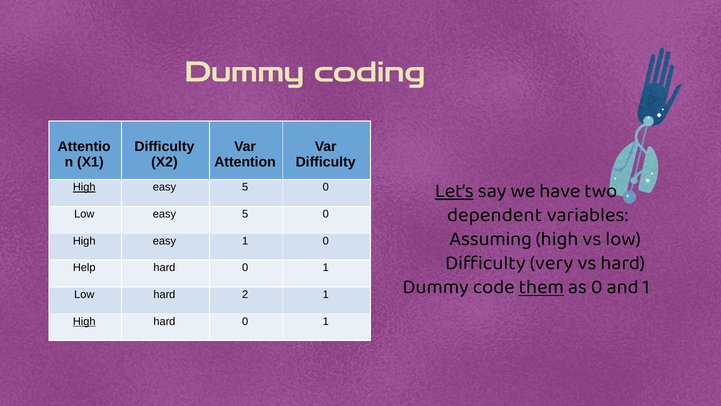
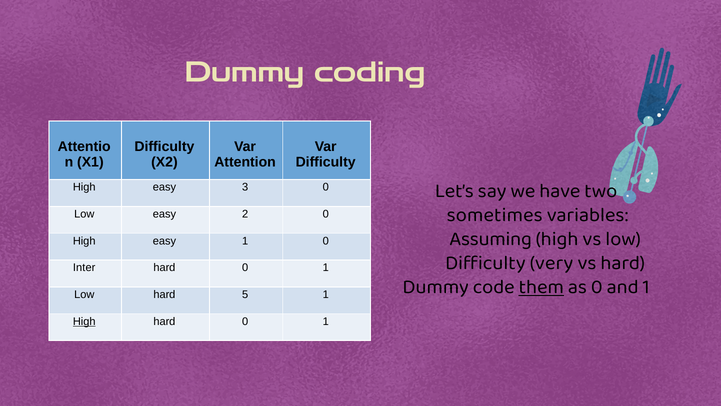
High underline: present -> none (84, 187)
5: 5 -> 3 (245, 187)
Let’s underline: present -> none (454, 190)
Low easy 5: 5 -> 2 (245, 214)
dependent: dependent -> sometimes (495, 214)
Help: Help -> Inter (84, 267)
2: 2 -> 5 (245, 294)
